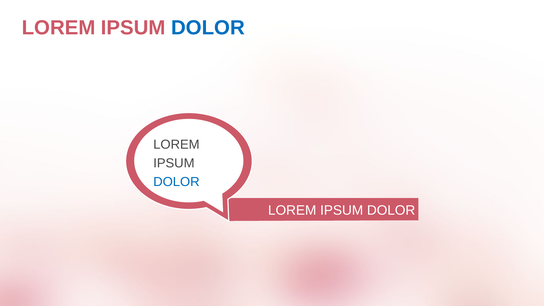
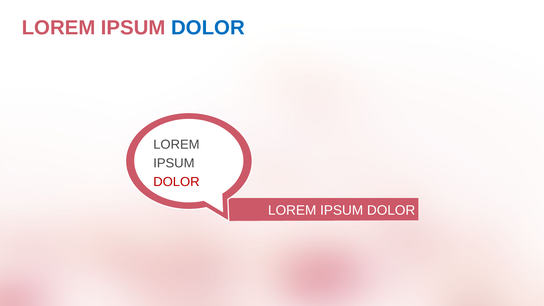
DOLOR colour: blue -> red (176, 182)
